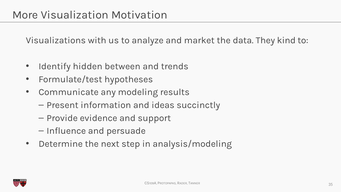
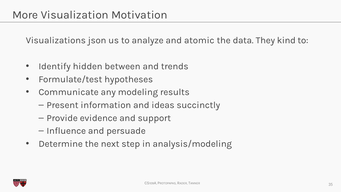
with: with -> json (97, 40)
market: market -> atomic (199, 40)
